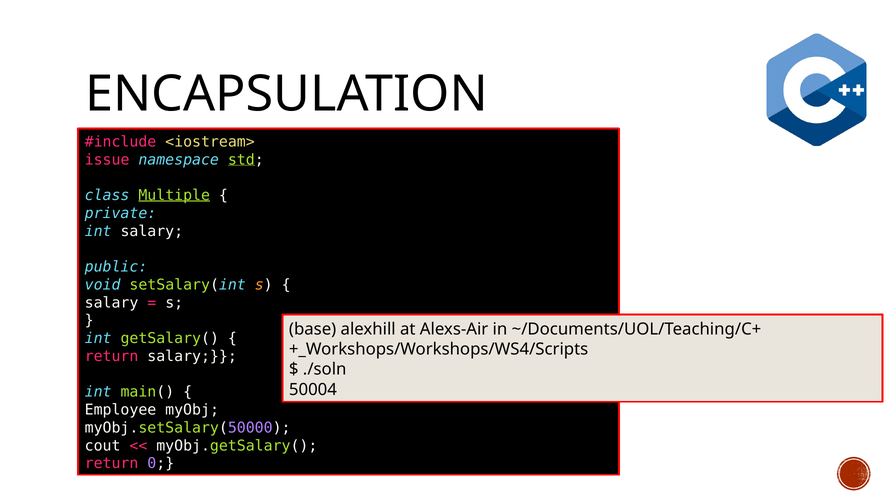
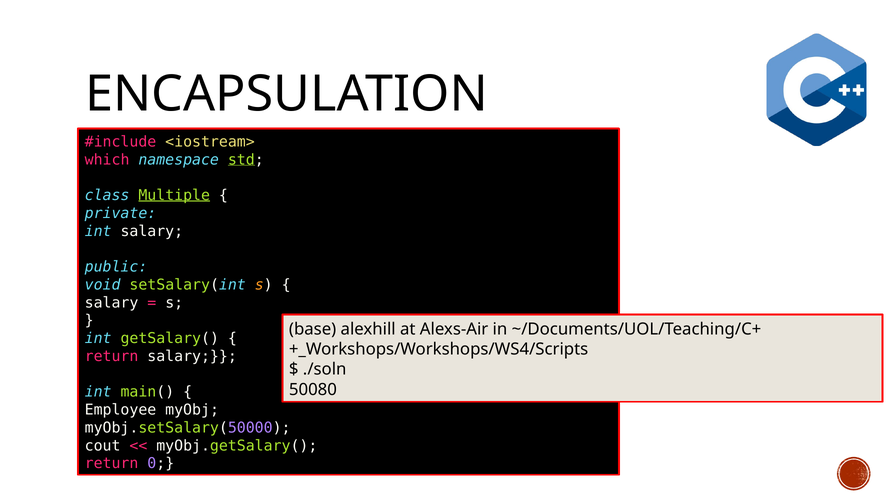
issue: issue -> which (107, 160)
50004: 50004 -> 50080 (313, 390)
